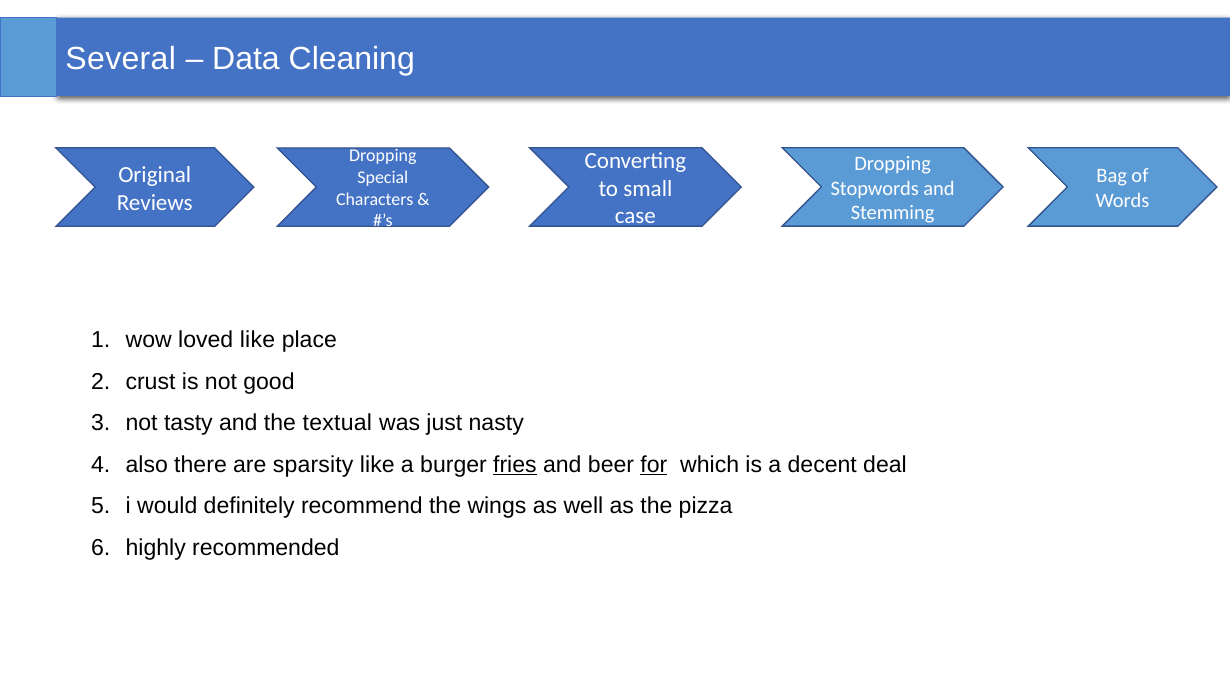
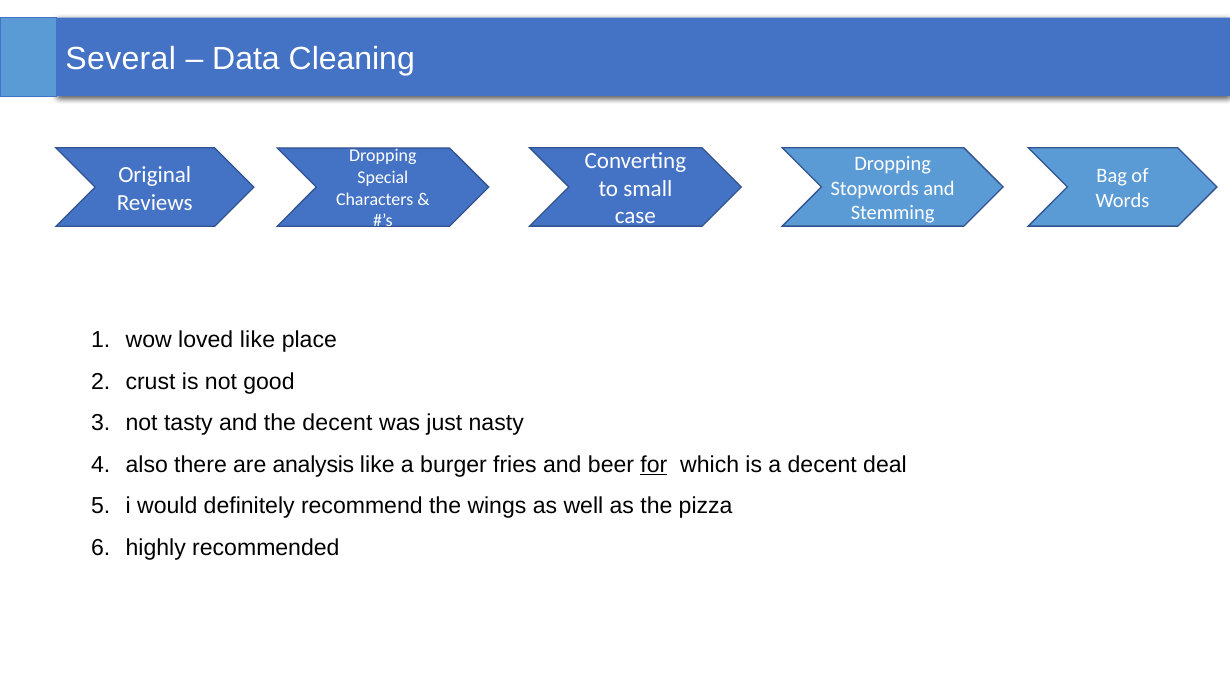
the textual: textual -> decent (337, 423)
sparsity: sparsity -> analysis (313, 464)
fries underline: present -> none (515, 464)
